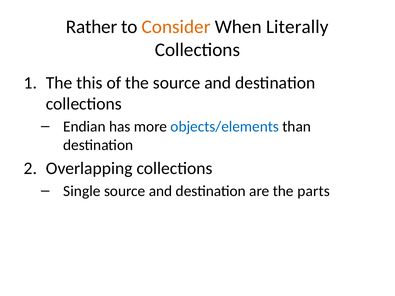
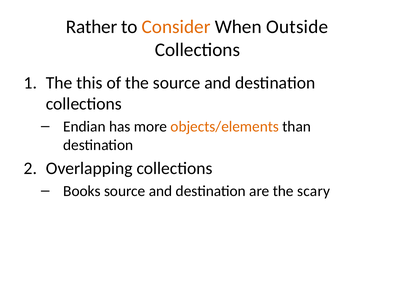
Literally: Literally -> Outside (297, 27)
objects/elements colour: blue -> orange (225, 127)
Single: Single -> Books (82, 191)
parts: parts -> scary (314, 191)
